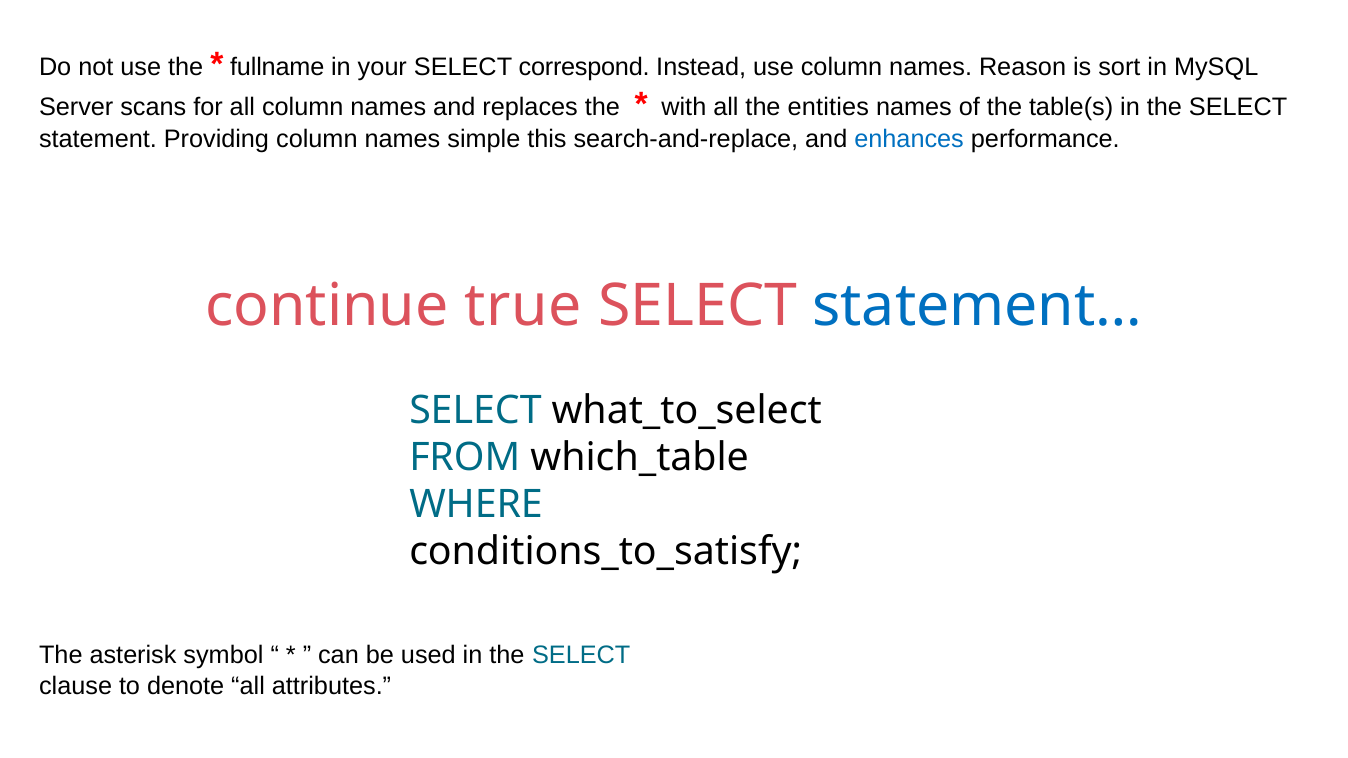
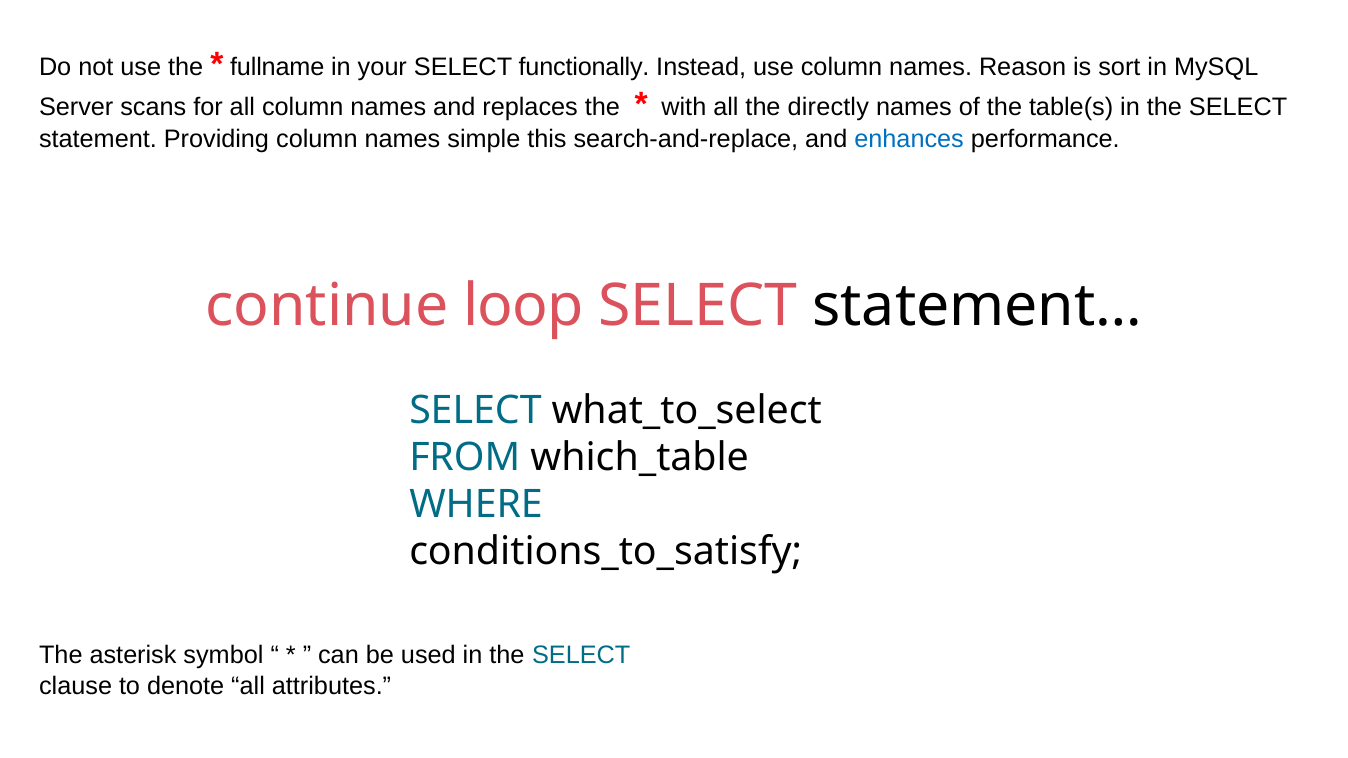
correspond: correspond -> functionally (584, 67)
entities: entities -> directly (828, 108)
true: true -> loop (524, 306)
statement… colour: blue -> black (977, 306)
